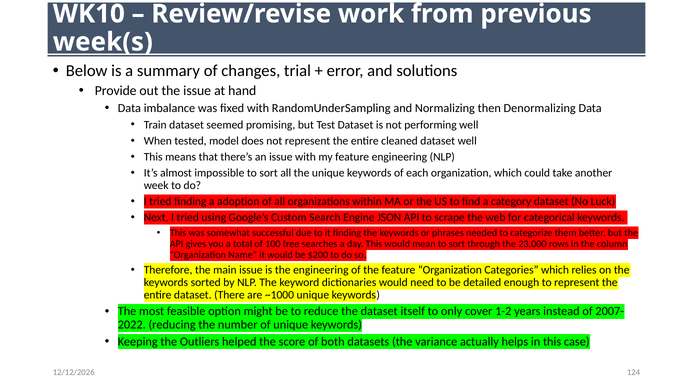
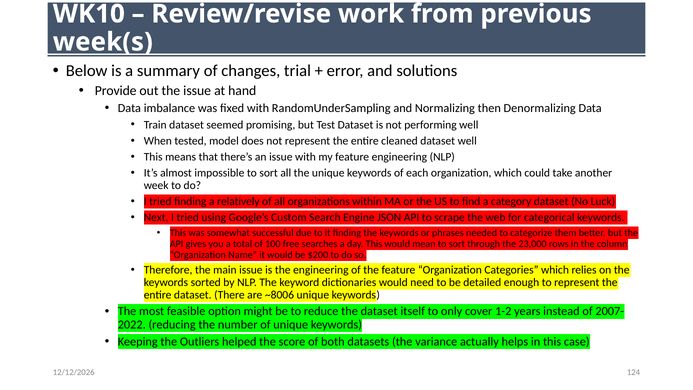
adoption: adoption -> relatively (238, 201)
~1000: ~1000 -> ~8006 (279, 295)
